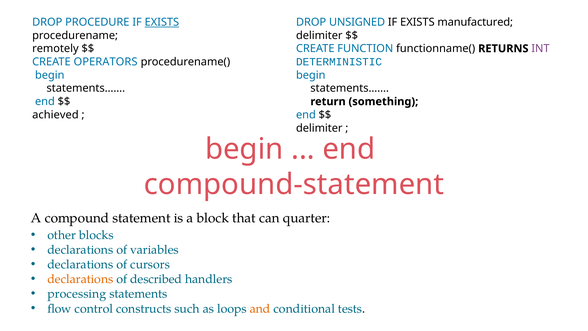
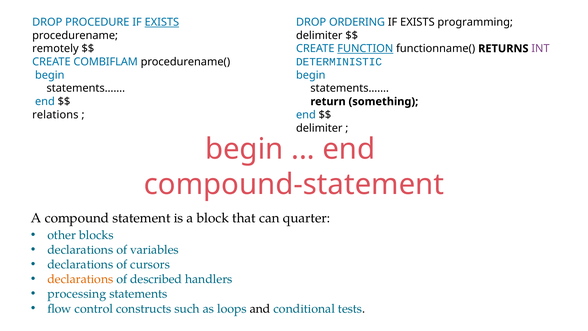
UNSIGNED: UNSIGNED -> ORDERING (357, 22)
manufactured: manufactured -> programming (475, 22)
FUNCTION underline: none -> present (365, 49)
OPERATORS: OPERATORS -> COMBIFLAM (106, 62)
achieved: achieved -> relations (55, 115)
and colour: orange -> black (260, 308)
